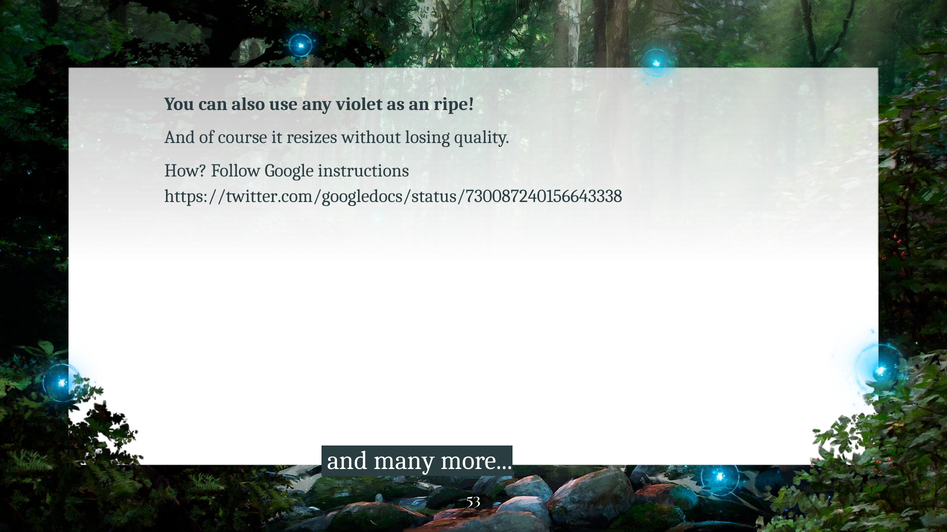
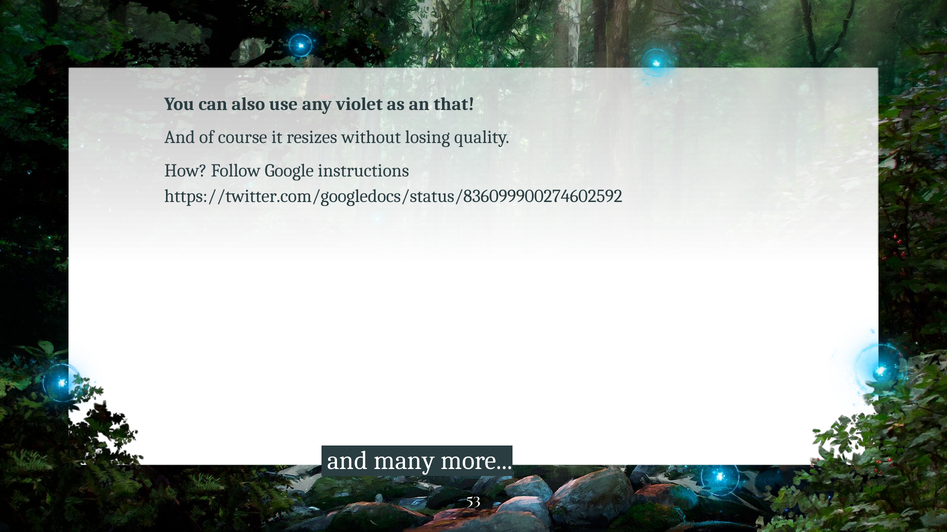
ripe: ripe -> that (454, 104)
https://twitter.com/googledocs/status/730087240156643338: https://twitter.com/googledocs/status/730087240156643338 -> https://twitter.com/googledocs/status/836099900274602592 (393, 196)
